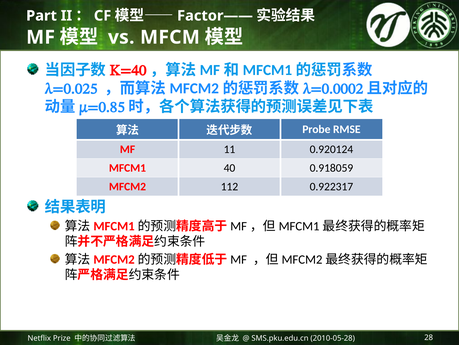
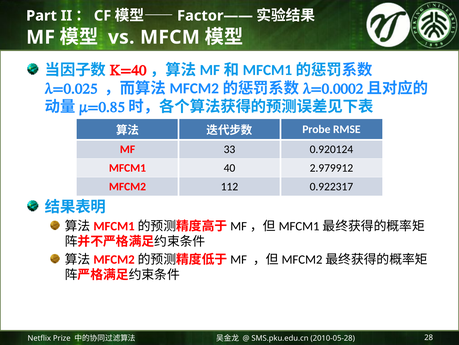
11: 11 -> 33 (229, 149)
0.918059: 0.918059 -> 2.979912 (331, 168)
